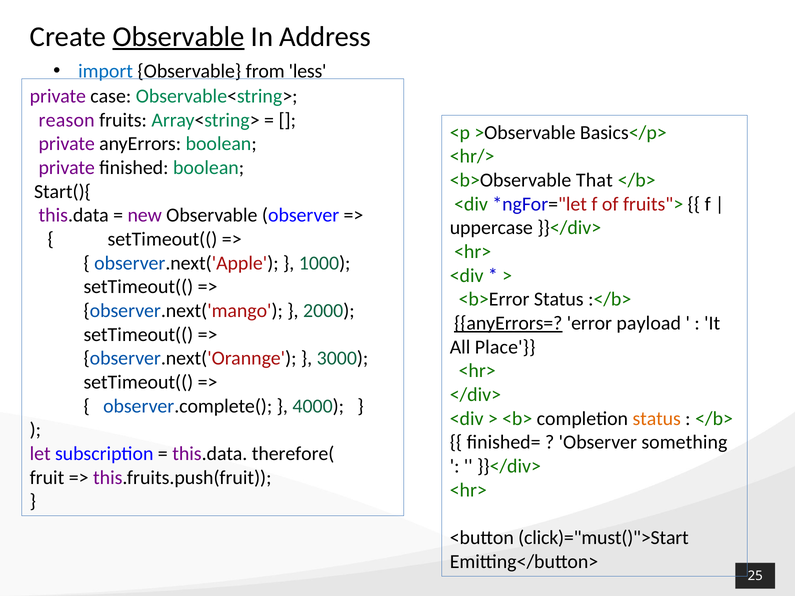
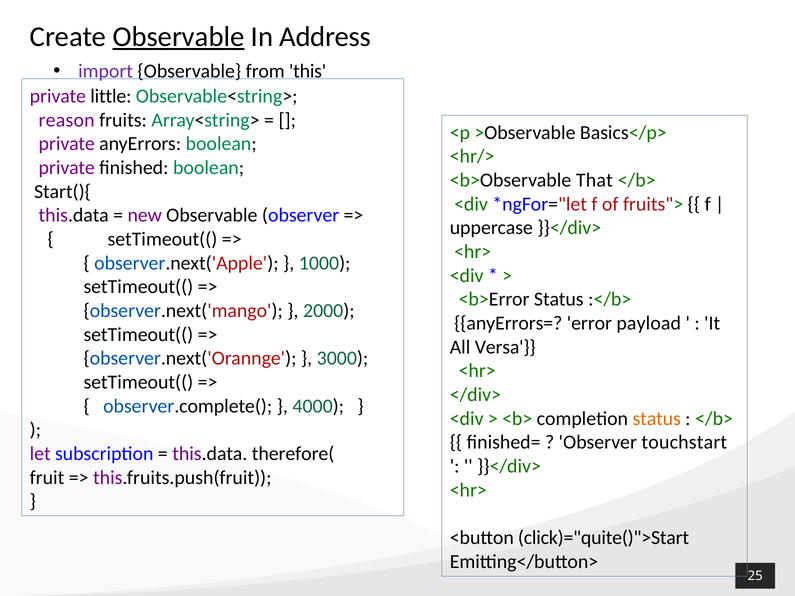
import colour: blue -> purple (106, 71)
less: less -> this (308, 71)
case: case -> little (111, 96)
anyErrors= underline: present -> none (508, 323)
Place: Place -> Versa (505, 347)
something: something -> touchstart (684, 443)
click)="must()">Start: click)="must()">Start -> click)="quite()">Start (604, 538)
